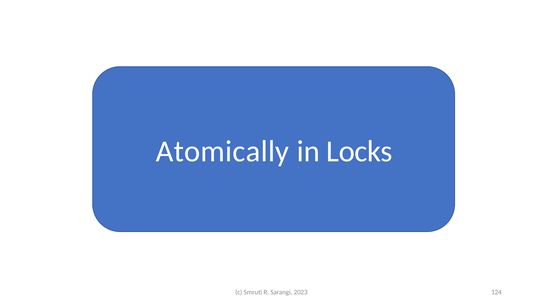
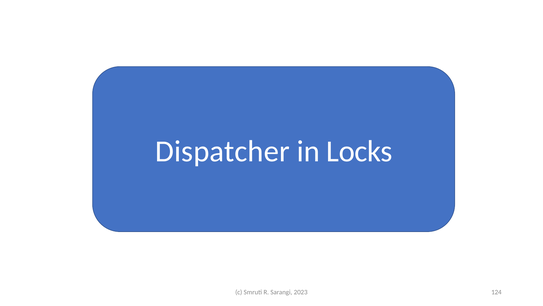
Atomically: Atomically -> Dispatcher (223, 151)
